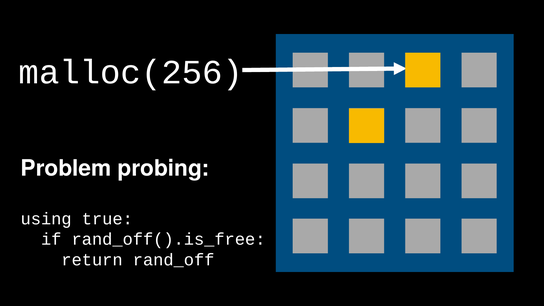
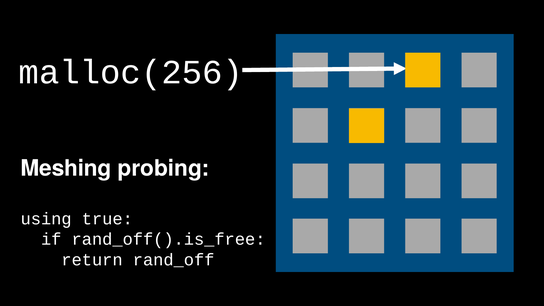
Problem: Problem -> Meshing (66, 168)
